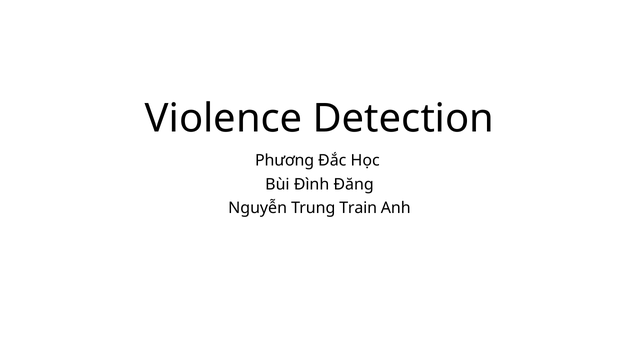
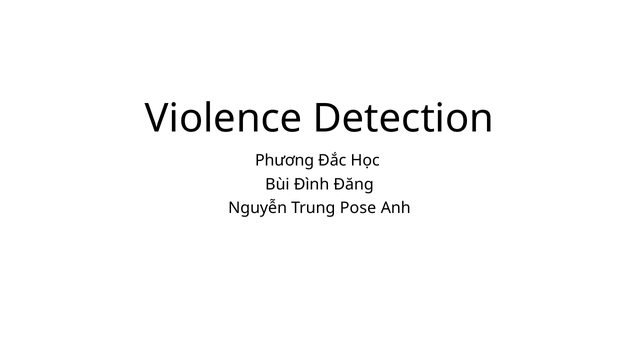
Train: Train -> Pose (358, 208)
